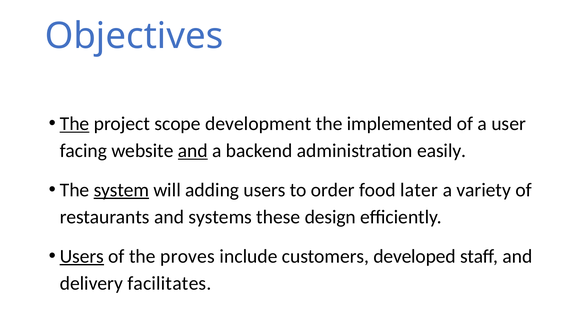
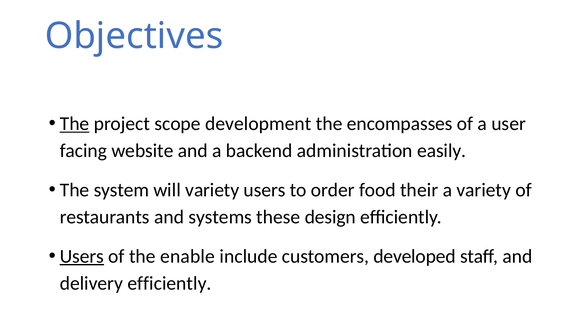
implemented: implemented -> encompasses (400, 124)
and underline: present -> none (193, 151)
system underline: present -> none (121, 190)
will adding: adding -> variety (212, 190)
later: later -> their (419, 190)
proves: proves -> enable (188, 256)
delivery facilitates: facilitates -> efficiently (169, 283)
